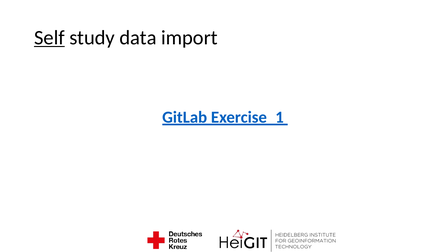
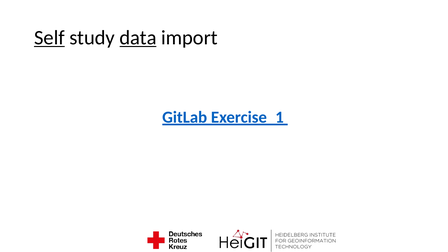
data underline: none -> present (138, 38)
